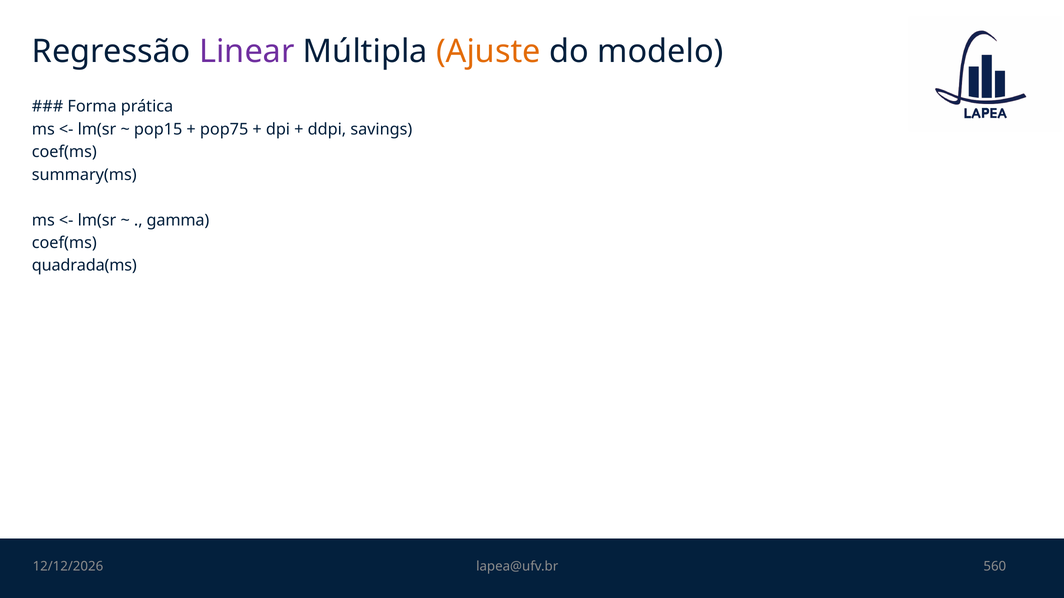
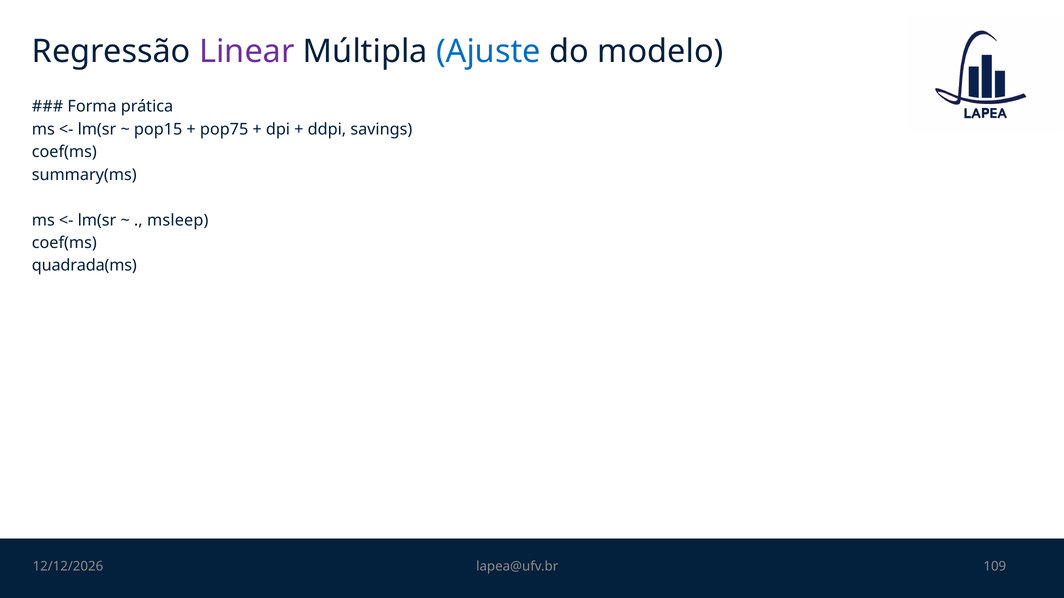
Ajuste colour: orange -> blue (488, 51)
gamma: gamma -> msleep (178, 220)
560: 560 -> 109 (995, 567)
